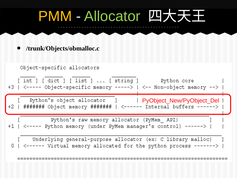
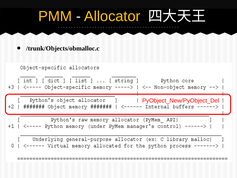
Allocator colour: light green -> yellow (112, 16)
